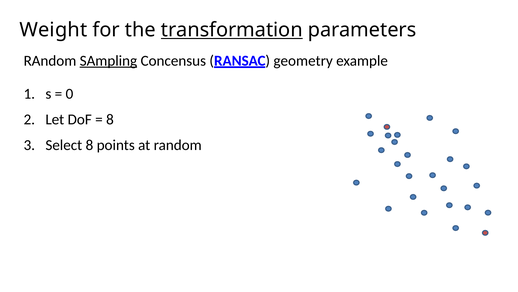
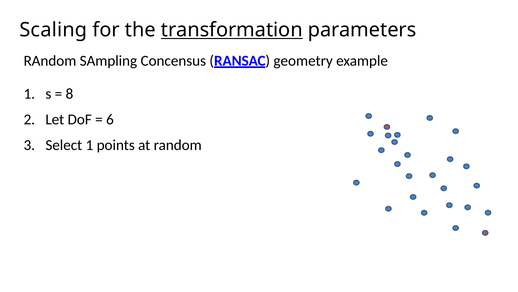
Weight: Weight -> Scaling (53, 30)
SAmpling underline: present -> none (108, 61)
0: 0 -> 8 (69, 94)
8: 8 -> 6 (110, 119)
Select 8: 8 -> 1 (89, 145)
